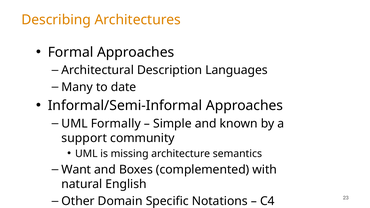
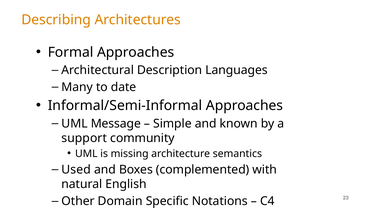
Formally: Formally -> Message (116, 124)
Want: Want -> Used (76, 170)
